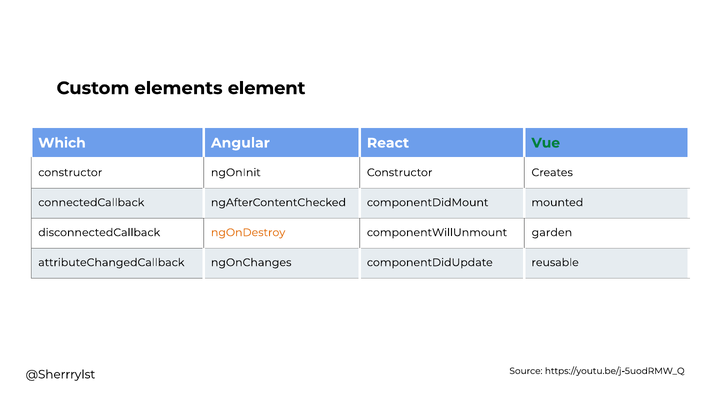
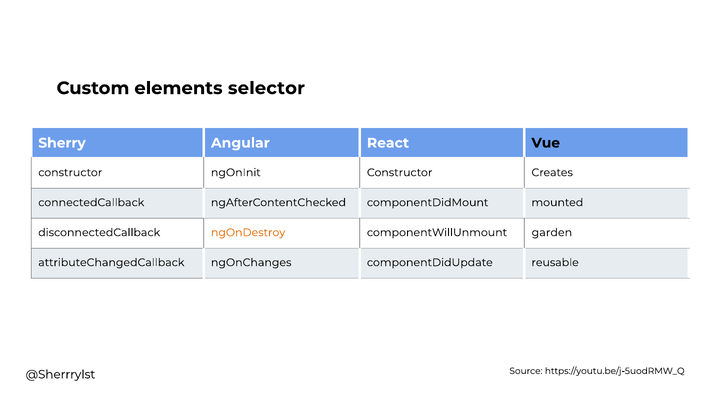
element: element -> selector (266, 88)
Which: Which -> Sherry (62, 143)
Vue colour: green -> black (546, 143)
